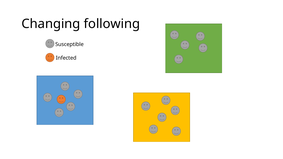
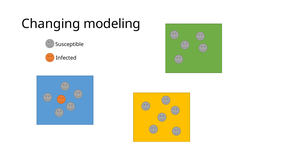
following: following -> modeling (112, 24)
